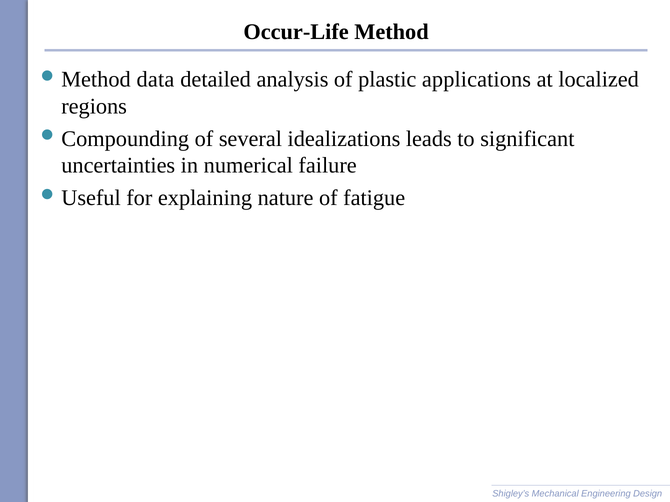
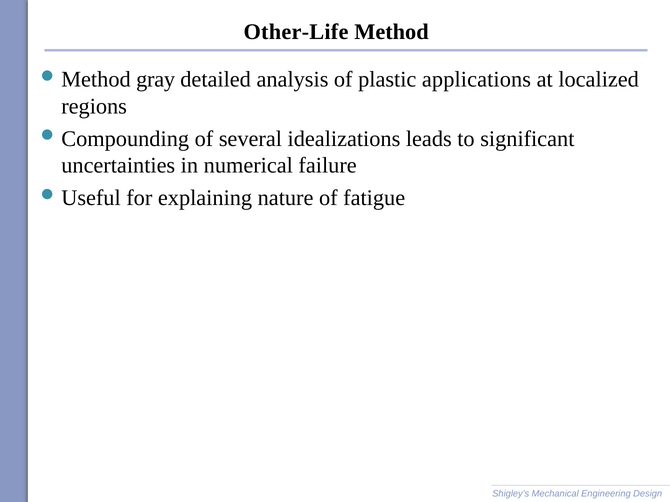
Occur-Life: Occur-Life -> Other-Life (296, 32)
data: data -> gray (156, 80)
